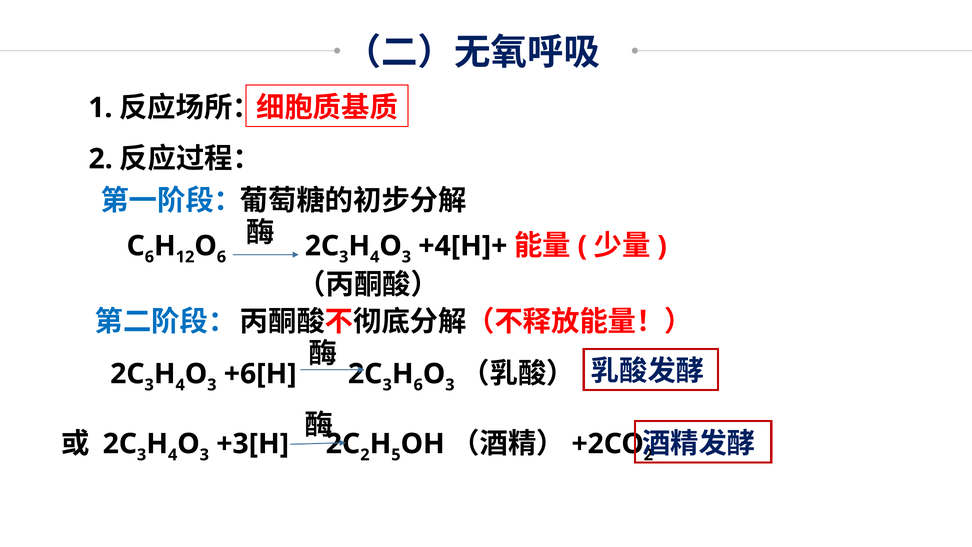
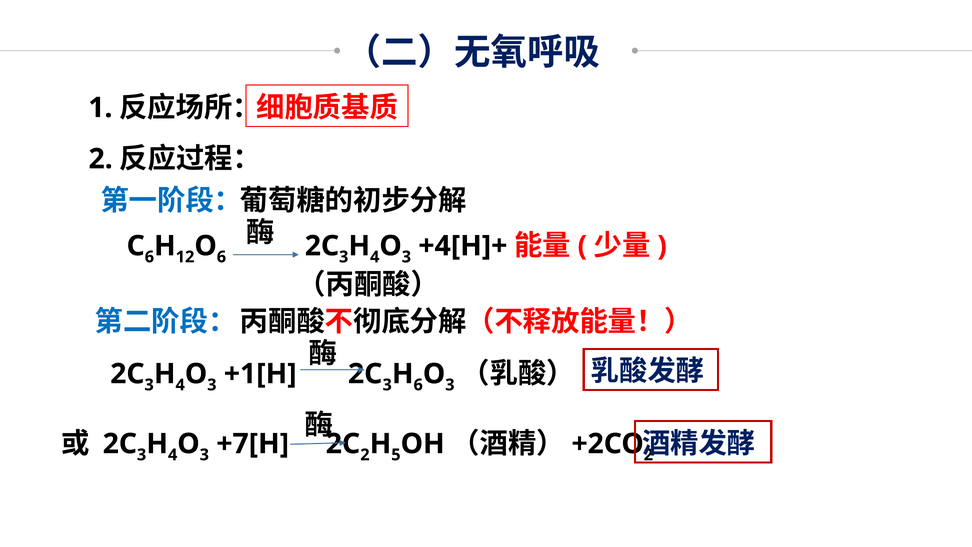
+6[H: +6[H -> +1[H (260, 374)
+3[H: +3[H -> +7[H (253, 444)
